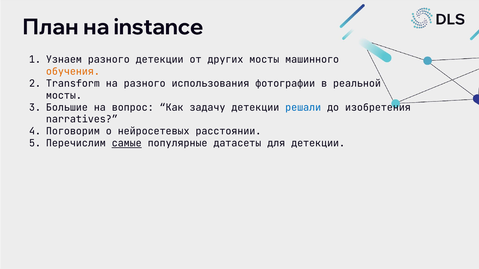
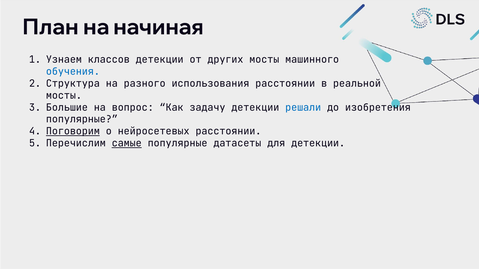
instance: instance -> начиная (158, 27)
Узнаем разного: разного -> классов (109, 60)
обучения colour: orange -> blue (73, 72)
Transform: Transform -> Структура (73, 84)
использования фотографии: фотографии -> расстоянии (285, 84)
narratives: narratives -> популярные (82, 120)
Поговорим underline: none -> present (73, 132)
